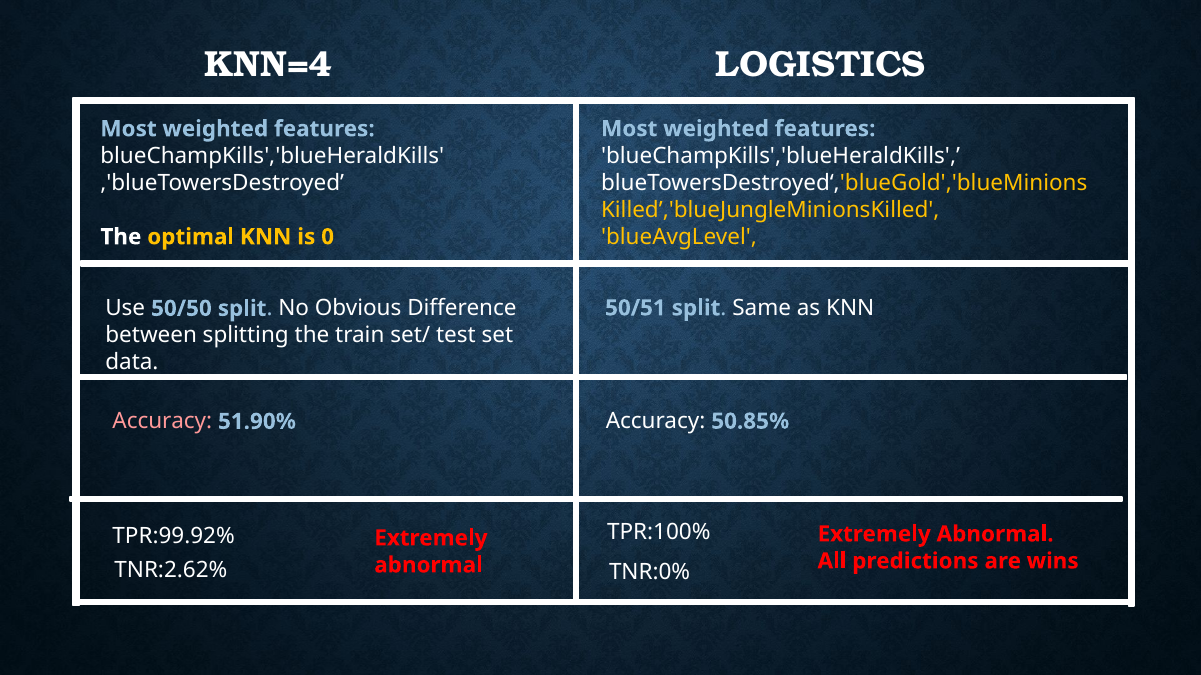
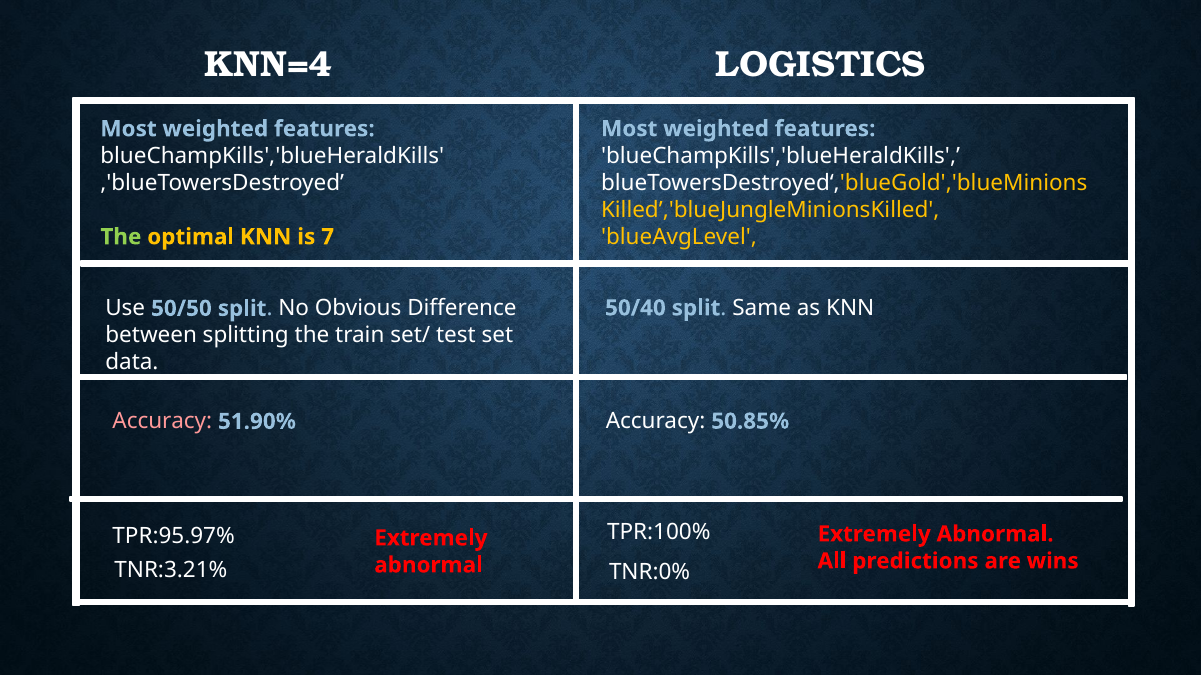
The colour: white -> light green (121, 237)
0: 0 -> 7 (328, 237)
50/51: 50/51 -> 50/40 (635, 308)
TPR:99.92%: TPR:99.92% -> TPR:95.97% (174, 536)
TNR:2.62%: TNR:2.62% -> TNR:3.21% (171, 570)
